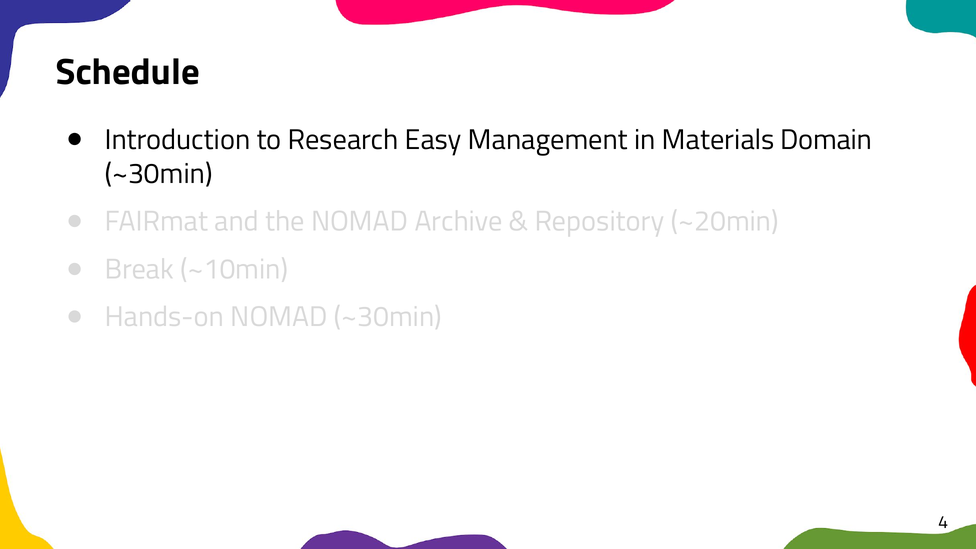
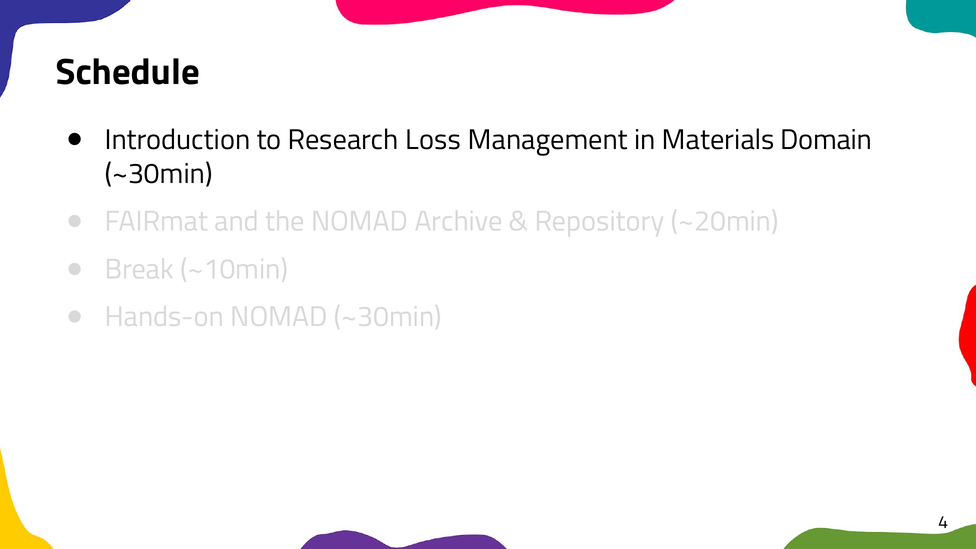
Easy: Easy -> Loss (433, 140)
